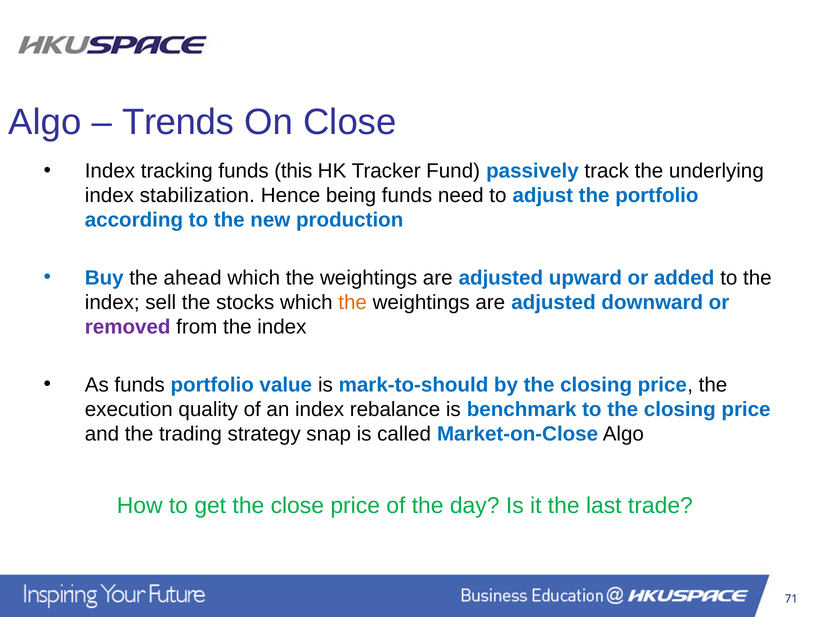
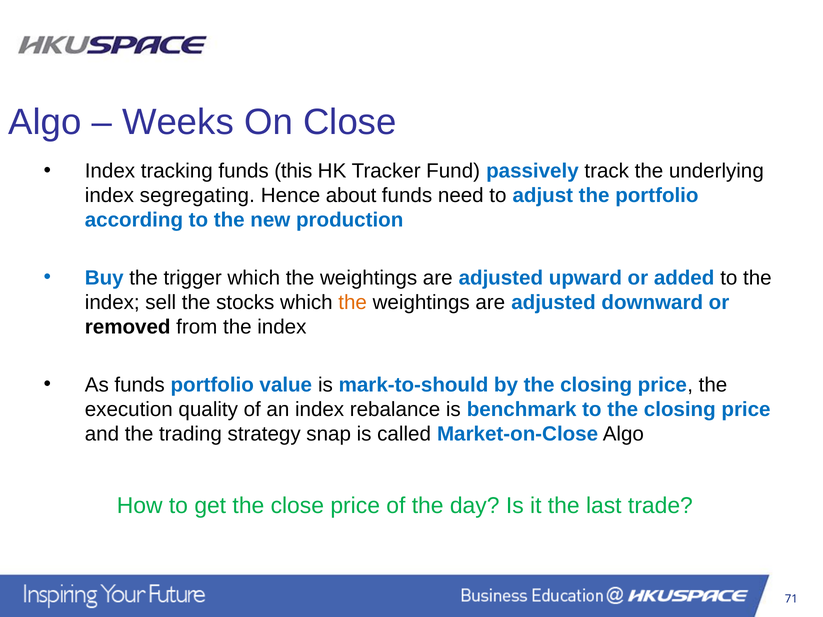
Trends: Trends -> Weeks (178, 122)
stabilization: stabilization -> segregating (197, 196)
being: being -> about (351, 196)
ahead: ahead -> trigger (193, 278)
removed colour: purple -> black (128, 327)
